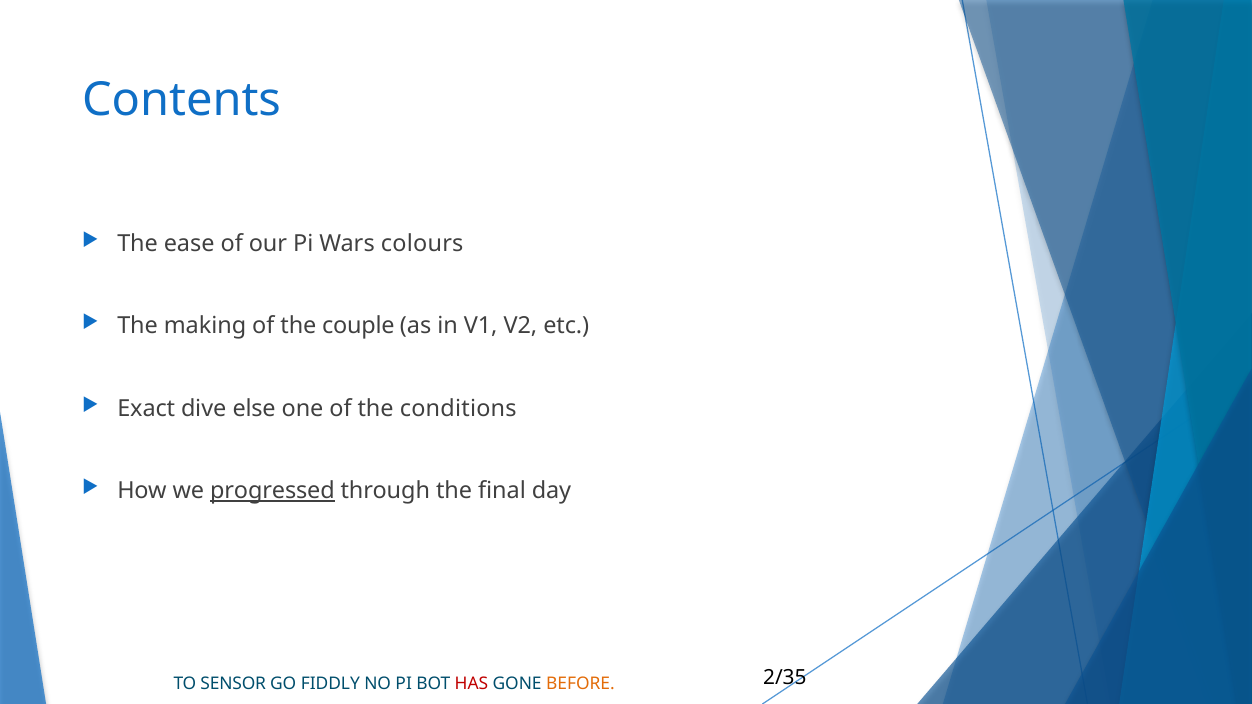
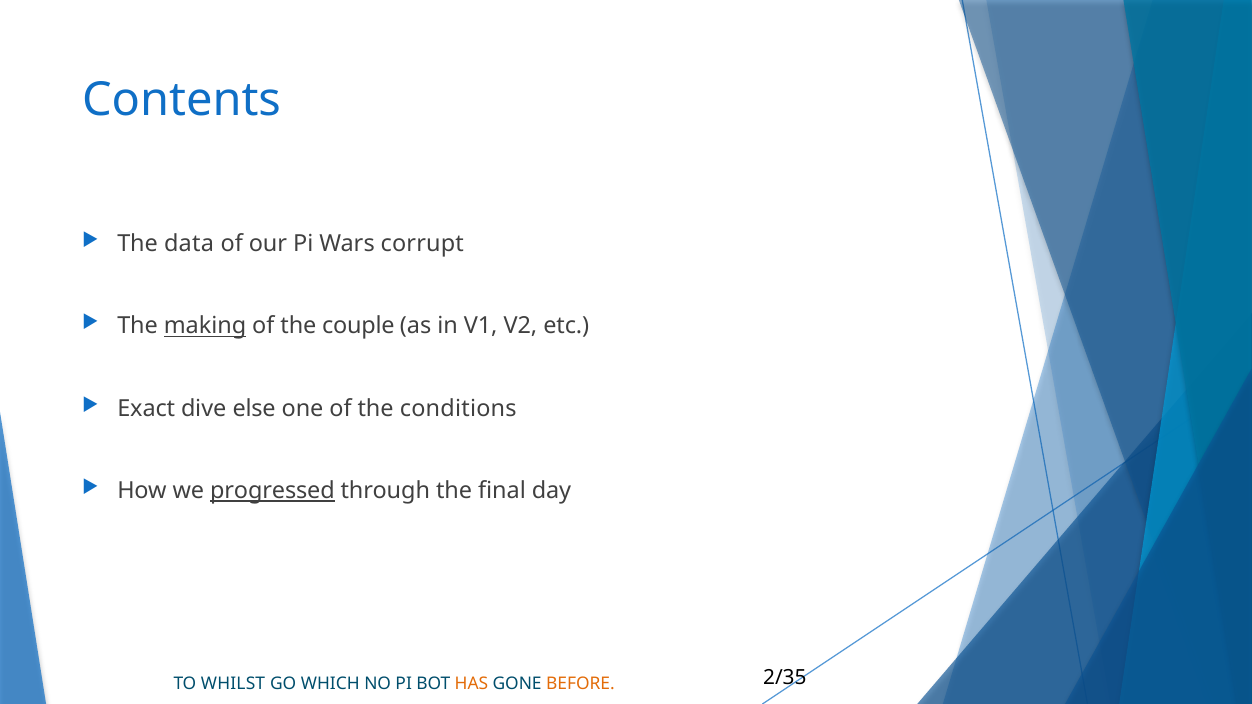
ease: ease -> data (189, 244)
colours: colours -> corrupt (422, 244)
making underline: none -> present (205, 326)
SENSOR: SENSOR -> WHILST (233, 684)
FIDDLY: FIDDLY -> WHICH (330, 684)
HAS colour: red -> orange (471, 684)
